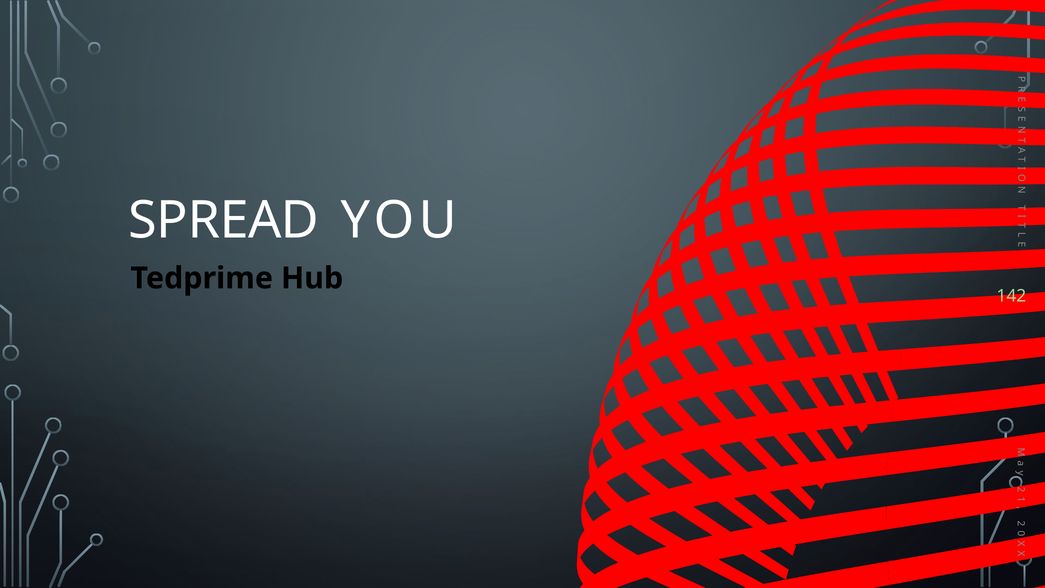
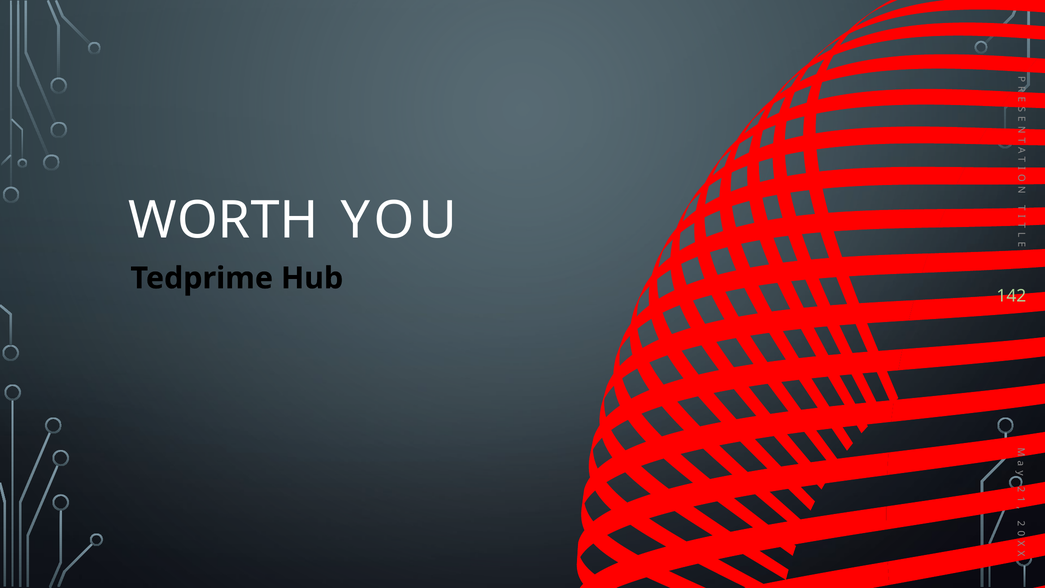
SPREAD: SPREAD -> WORTH (223, 221)
